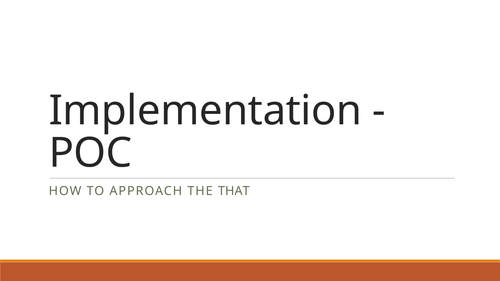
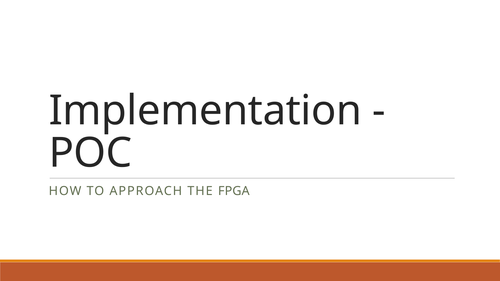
THAT: THAT -> FPGA (234, 191)
